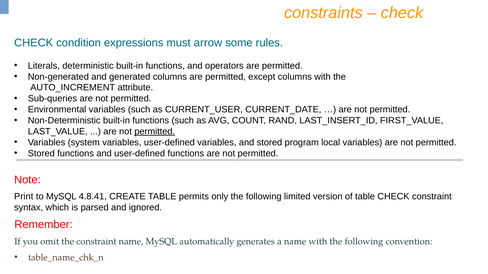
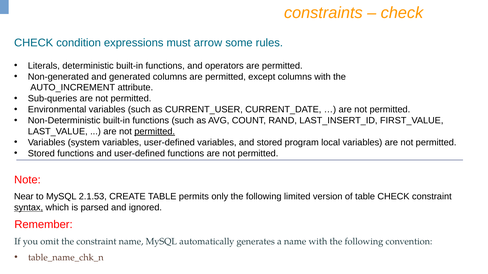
Print: Print -> Near (24, 197)
4.8.41: 4.8.41 -> 2.1.53 (93, 197)
syntax underline: none -> present (29, 208)
